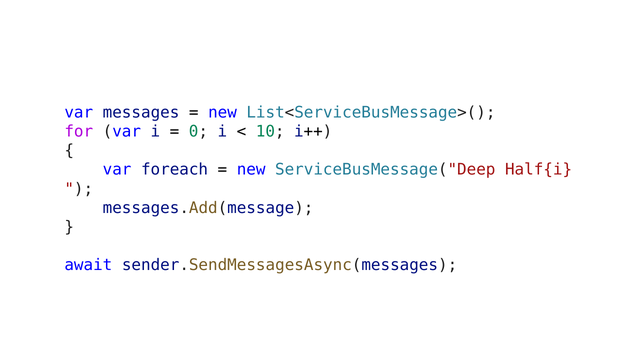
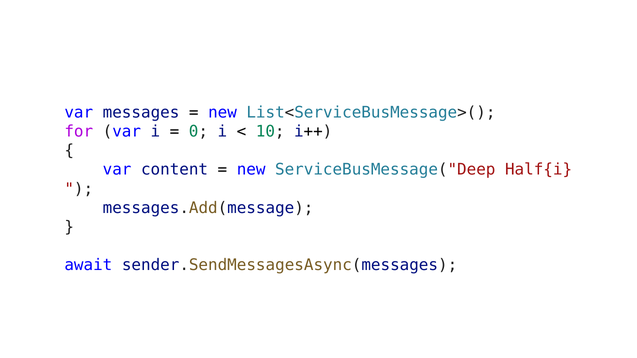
foreach: foreach -> content (175, 170)
